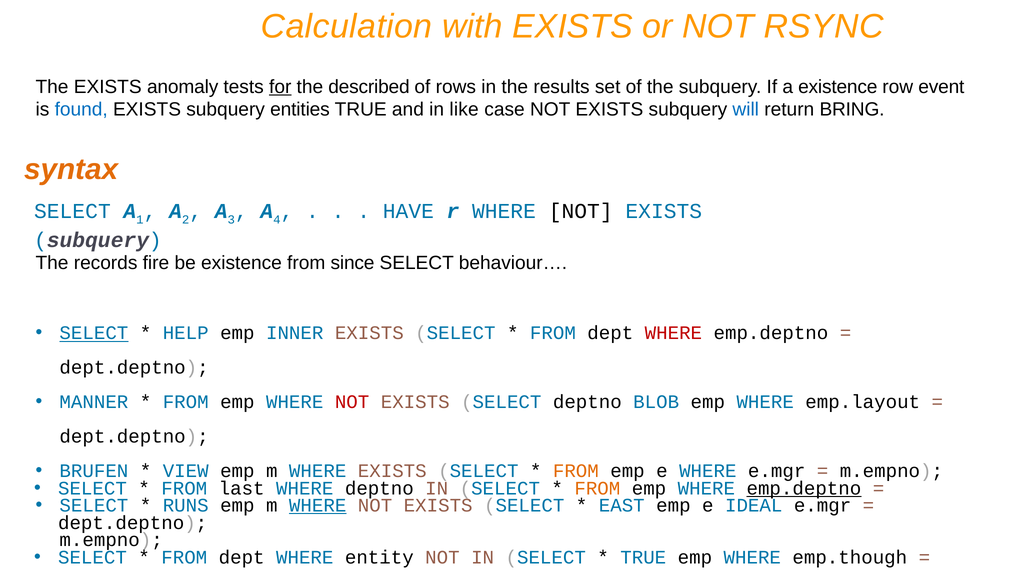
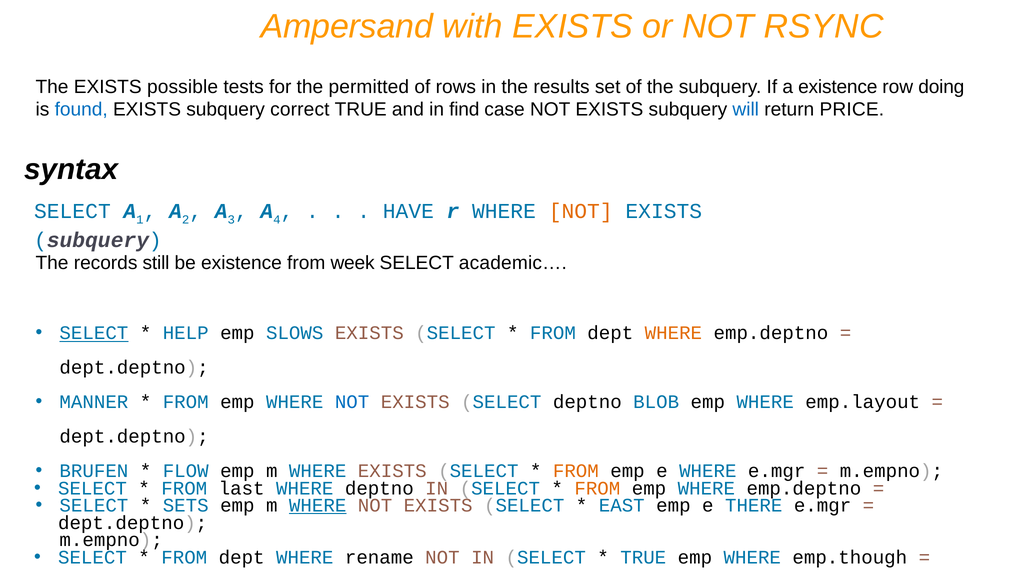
Calculation: Calculation -> Ampersand (347, 27)
anomaly: anomaly -> possible (183, 87)
for underline: present -> none (280, 87)
described: described -> permitted (369, 87)
event: event -> doing (941, 87)
entities: entities -> correct (300, 110)
like: like -> find (464, 110)
BRING: BRING -> PRICE (852, 110)
syntax colour: orange -> black (71, 169)
NOT colour: black -> orange (581, 211)
fire: fire -> still (156, 263)
since: since -> week (353, 263)
behaviour…: behaviour… -> academic… (513, 263)
INNER: INNER -> SLOWS (295, 333)
WHERE colour: red -> orange (673, 333)
NOT colour: red -> blue (352, 402)
VIEW: VIEW -> FLOW (186, 471)
emp.deptno underline: present -> none (804, 488)
RUNS: RUNS -> SETS (186, 505)
IDEAL: IDEAL -> THERE (754, 505)
entity: entity -> rename (379, 557)
